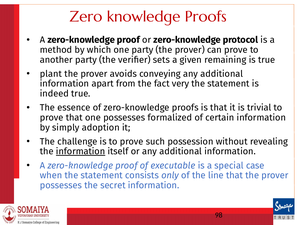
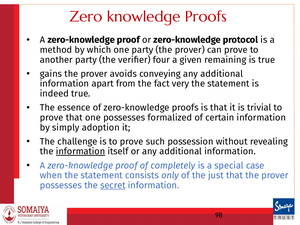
sets: sets -> four (161, 60)
plant: plant -> gains (51, 74)
executable: executable -> completely (173, 166)
line: line -> just (216, 175)
secret underline: none -> present (113, 185)
